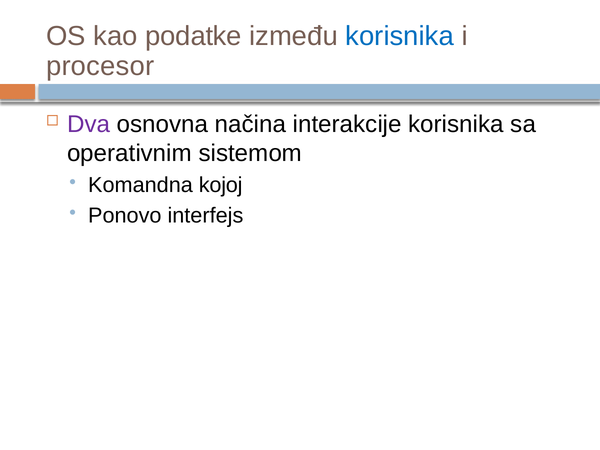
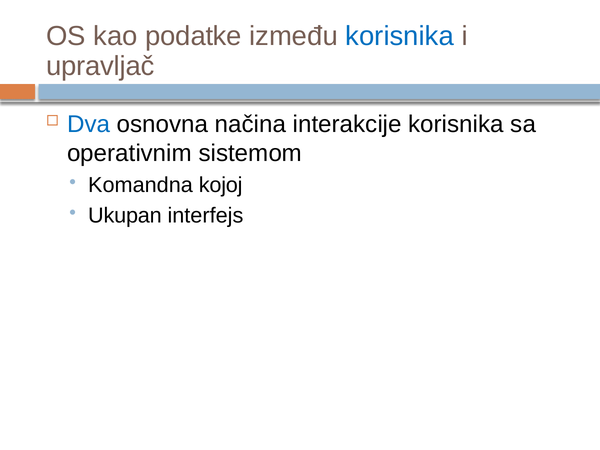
procesor: procesor -> upravljač (100, 66)
Dva colour: purple -> blue (89, 124)
Ponovo: Ponovo -> Ukupan (125, 216)
